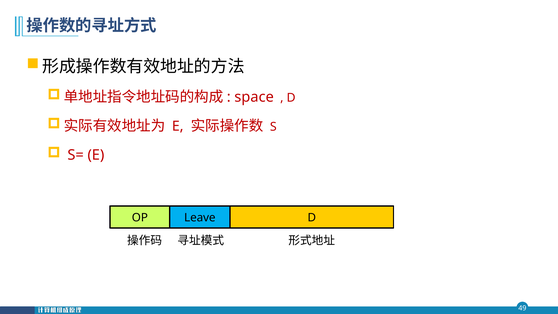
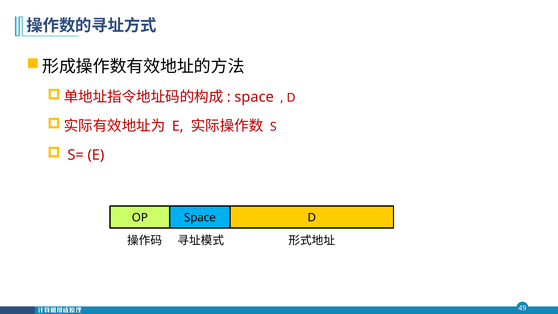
OP Leave: Leave -> Space (200, 218)
